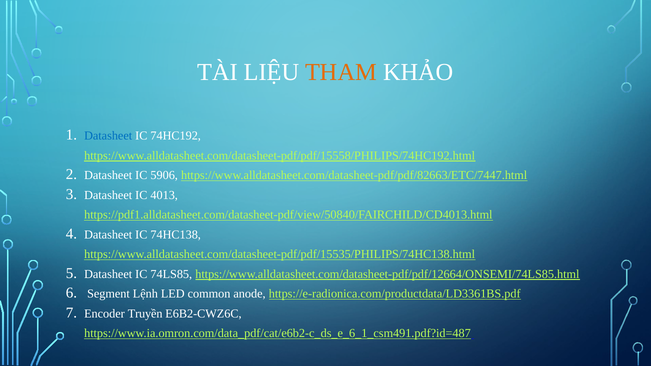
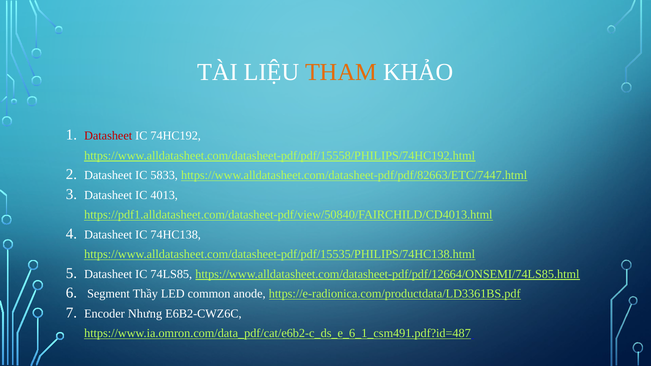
Datasheet colour: blue -> red (108, 136)
5906: 5906 -> 5833 (164, 175)
Lệnh: Lệnh -> Thầy (145, 294)
Truyền: Truyền -> Nhưng (145, 314)
